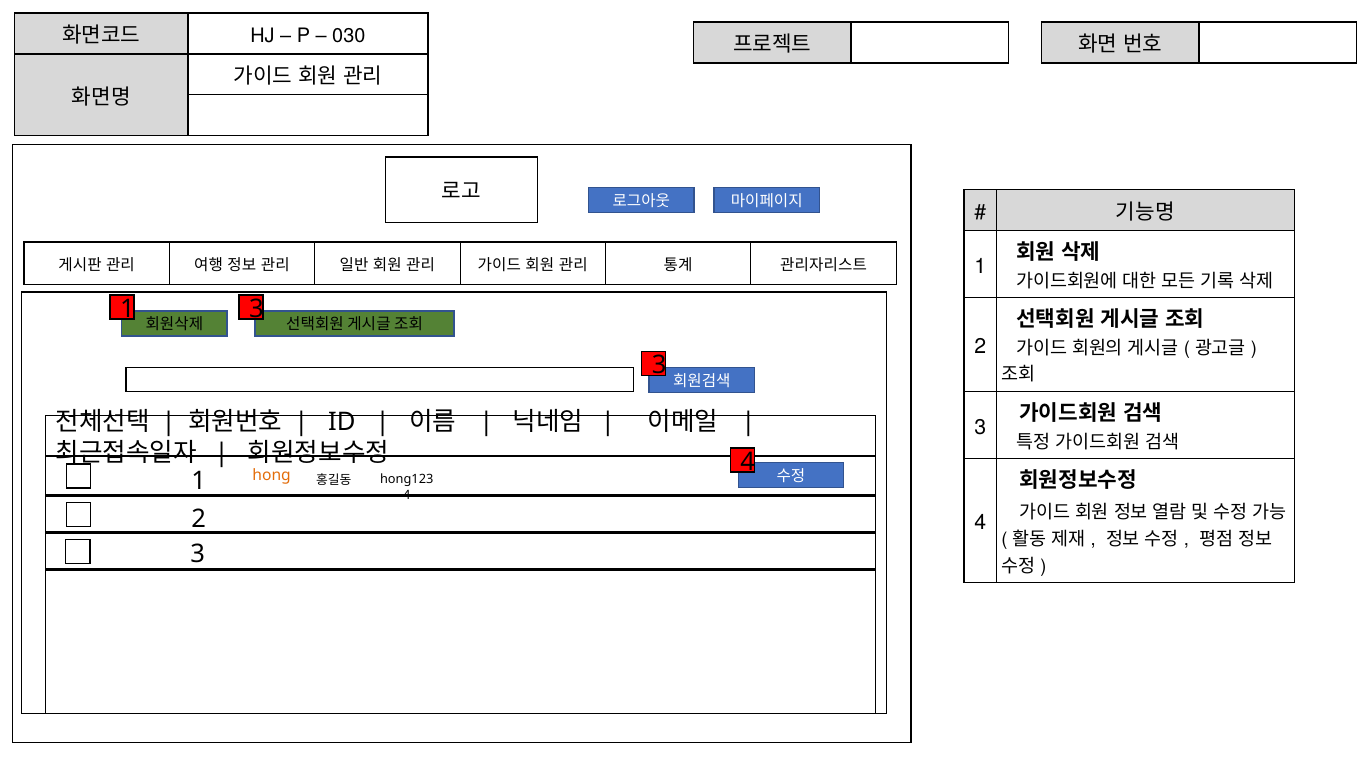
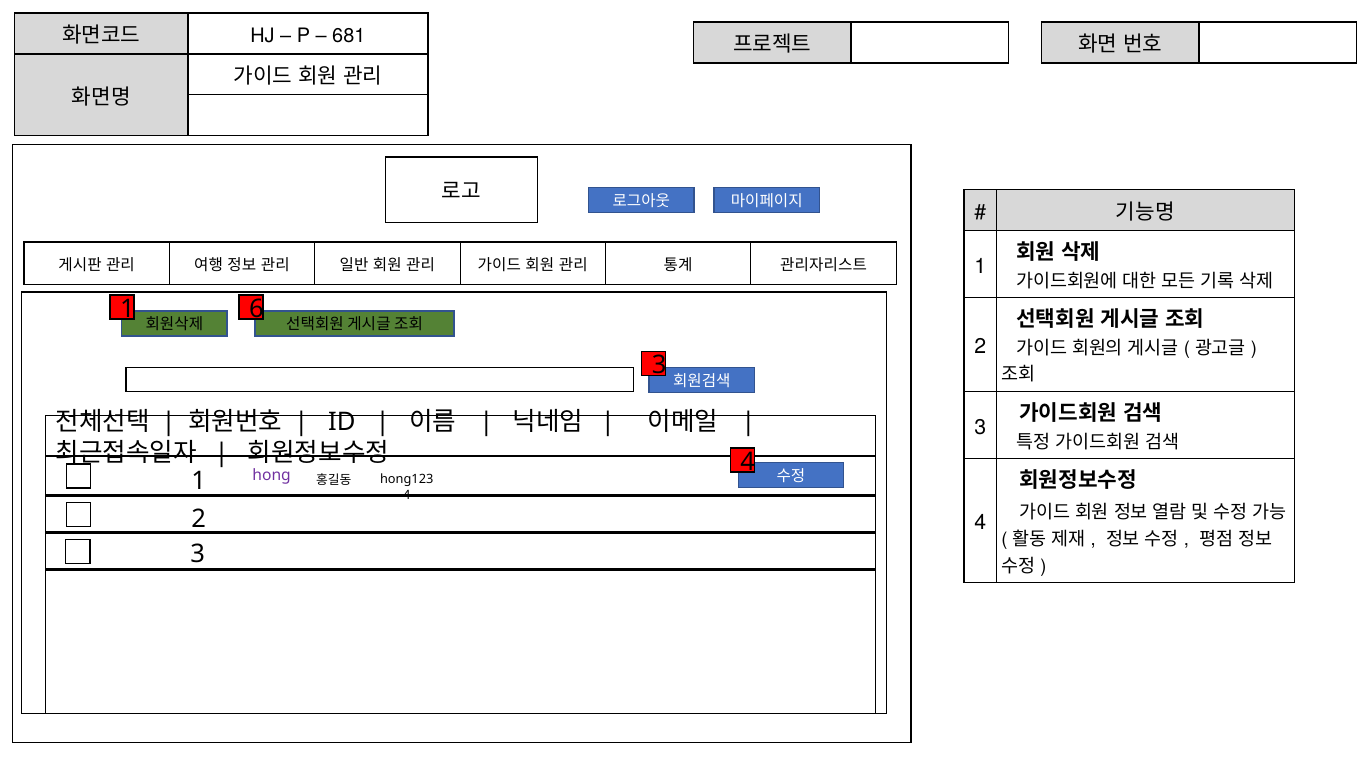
030: 030 -> 681 (349, 35)
1 3: 3 -> 6 (256, 309)
hong colour: orange -> purple (272, 476)
